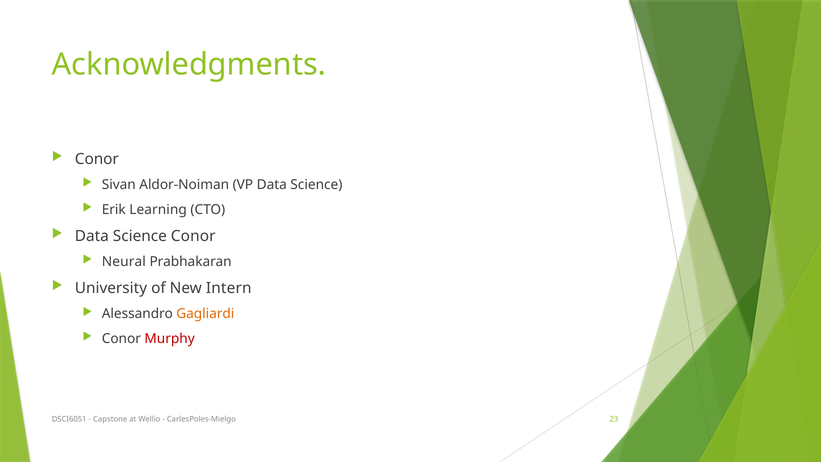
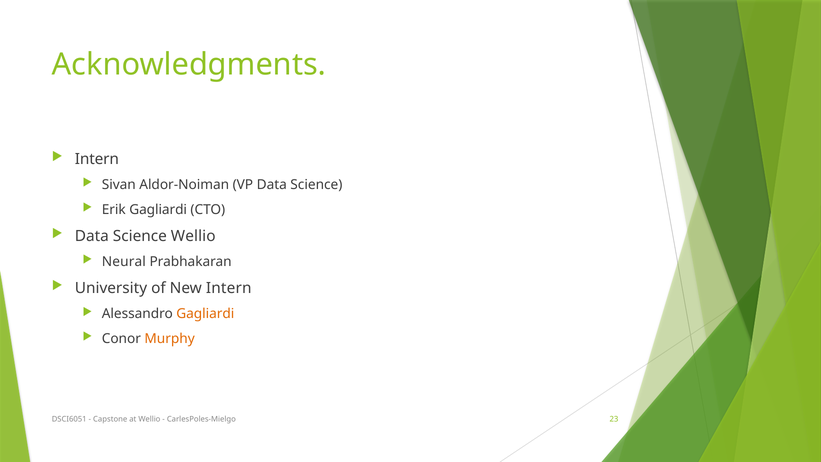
Conor: Conor -> Intern (97, 159)
Erik Learning: Learning -> Gagliardi (158, 210)
Science Conor: Conor -> Wellio (193, 236)
Murphy colour: red -> orange (170, 339)
